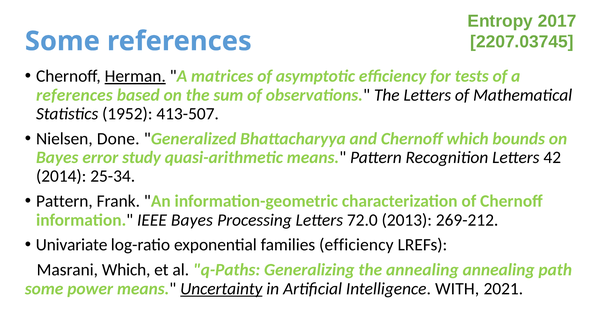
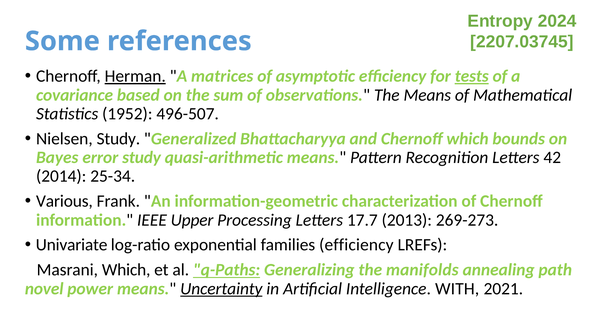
2017: 2017 -> 2024 (557, 21)
tests underline: none -> present (472, 76)
references: references -> covariance (75, 95)
The Letters: Letters -> Means (427, 95)
413-507: 413-507 -> 496-507 (188, 114)
Nielsen Done: Done -> Study (118, 139)
Pattern: Pattern -> Various (64, 201)
IEEE Bayes: Bayes -> Upper (192, 220)
72.0: 72.0 -> 17.7 (362, 220)
269-212: 269-212 -> 269-273 (467, 220)
q-Paths underline: none -> present (227, 270)
the annealing: annealing -> manifolds (422, 270)
some: some -> novel (44, 289)
